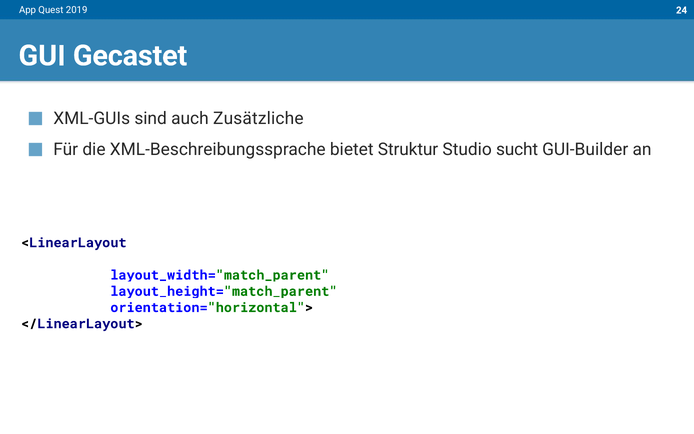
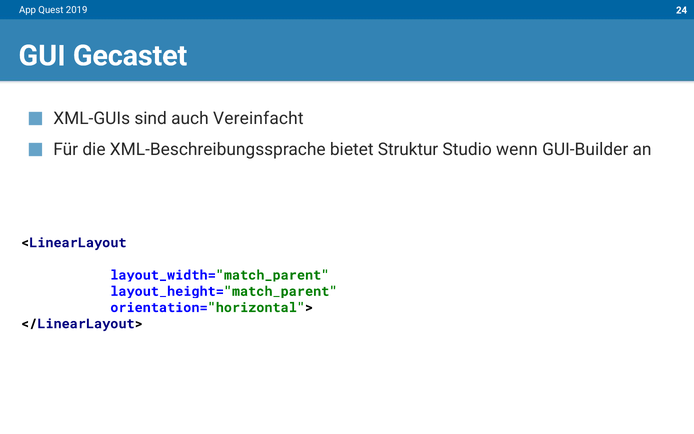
Zusätzliche: Zusätzliche -> Vereinfacht (258, 118)
sucht: sucht -> wenn (517, 150)
